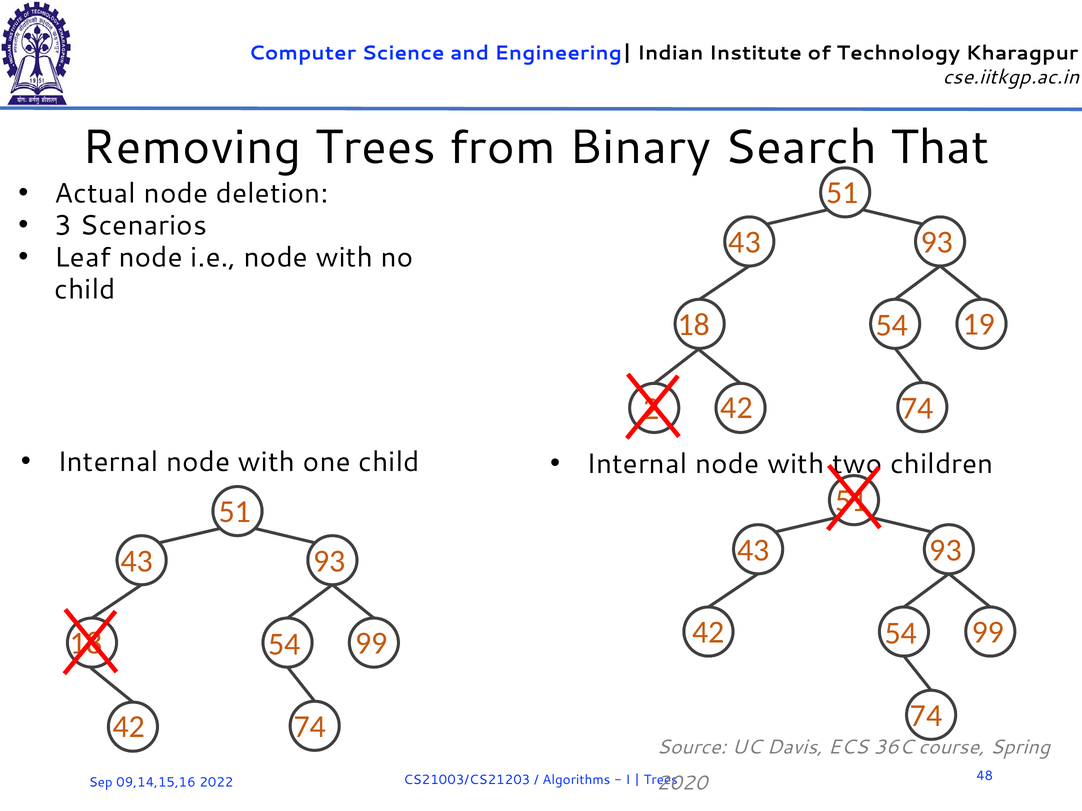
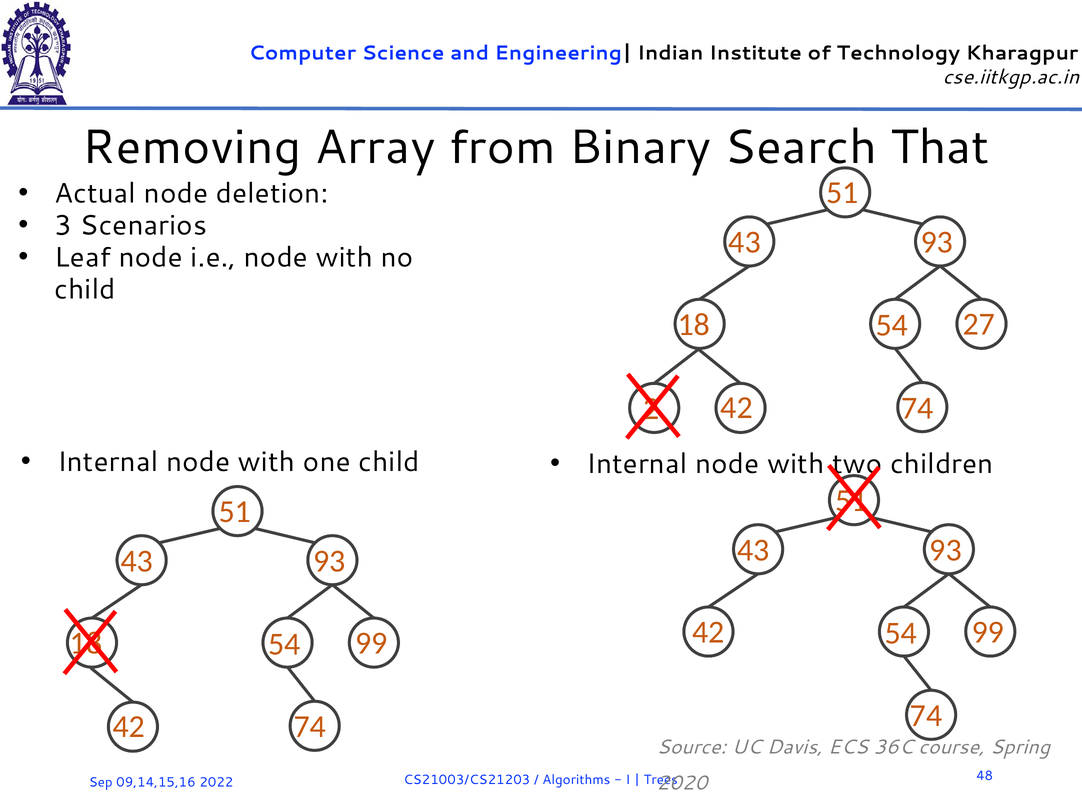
Removing Trees: Trees -> Array (375, 147)
19: 19 -> 27 (979, 325)
